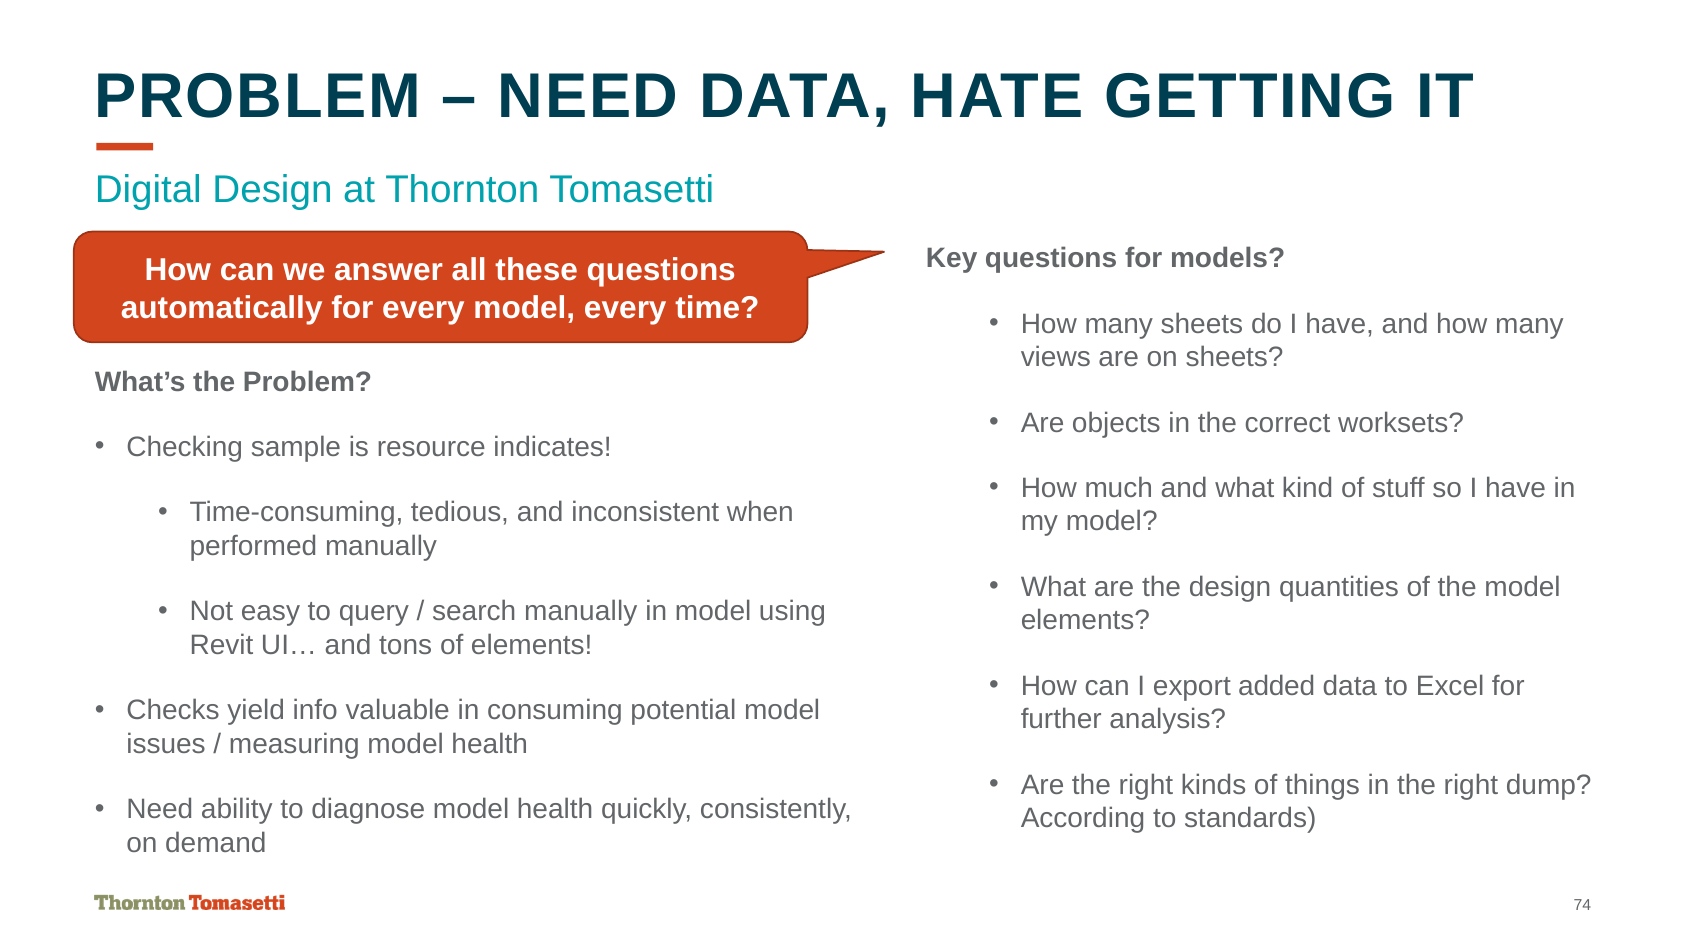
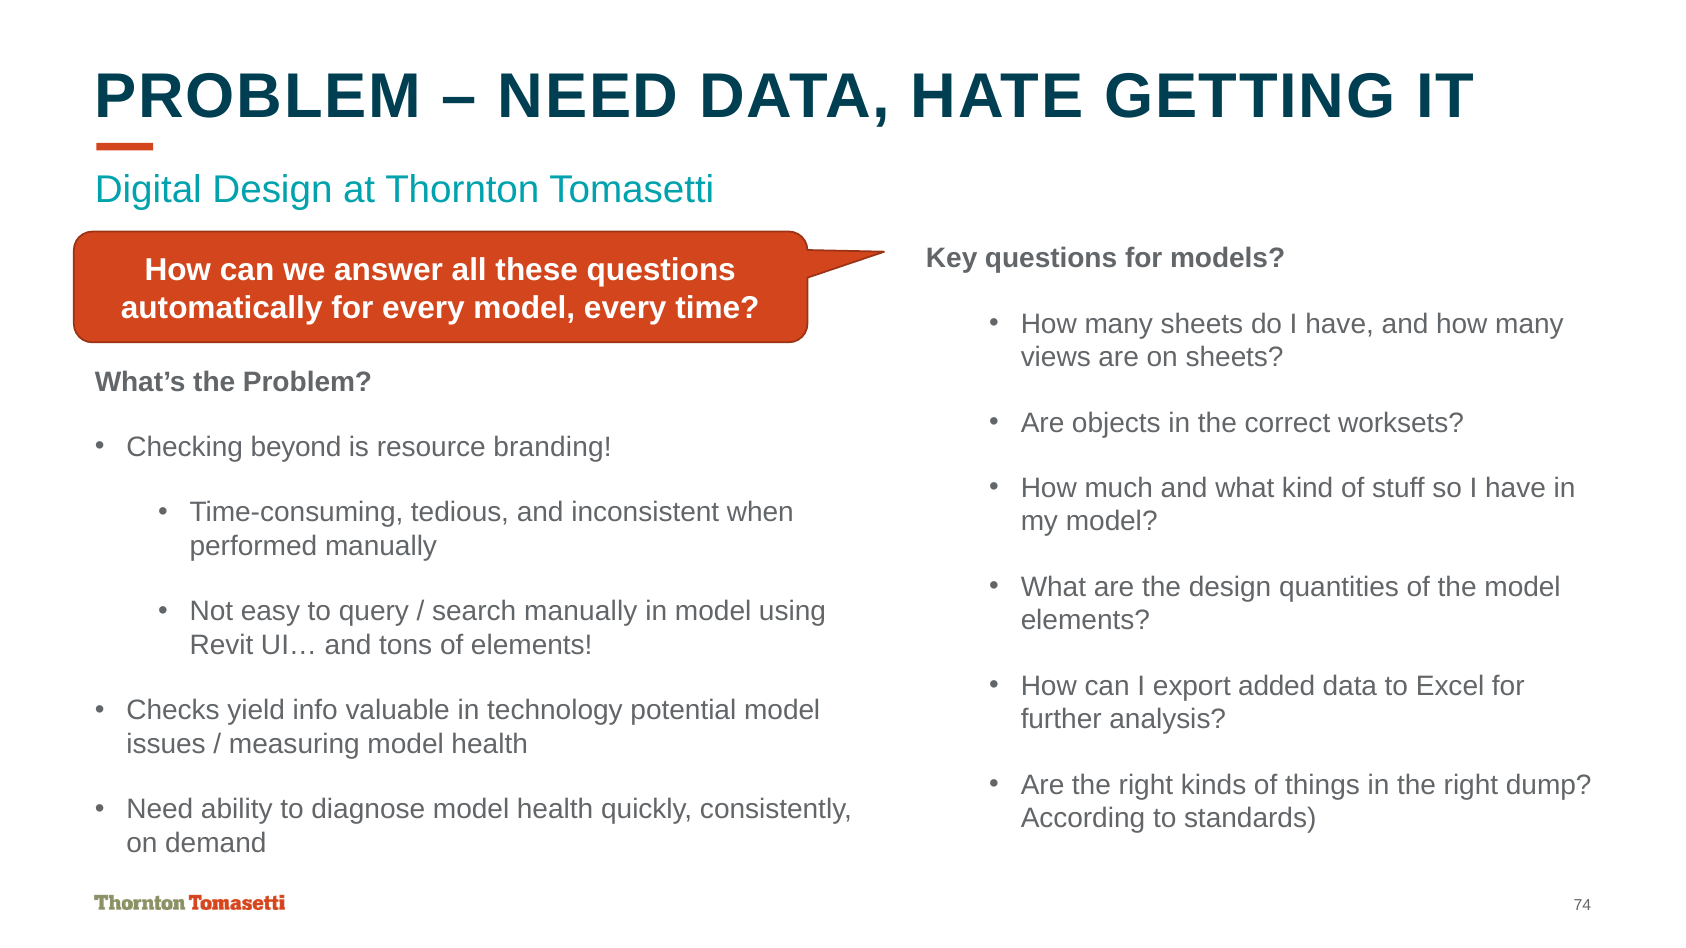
sample: sample -> beyond (296, 447)
indicates: indicates -> branding (553, 447)
consuming: consuming -> technology (555, 711)
